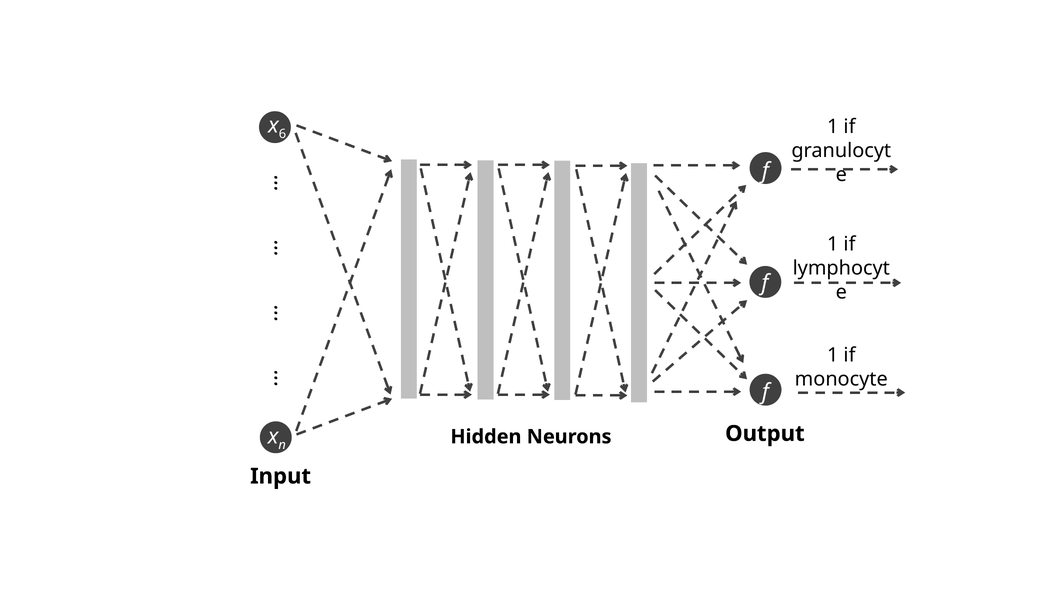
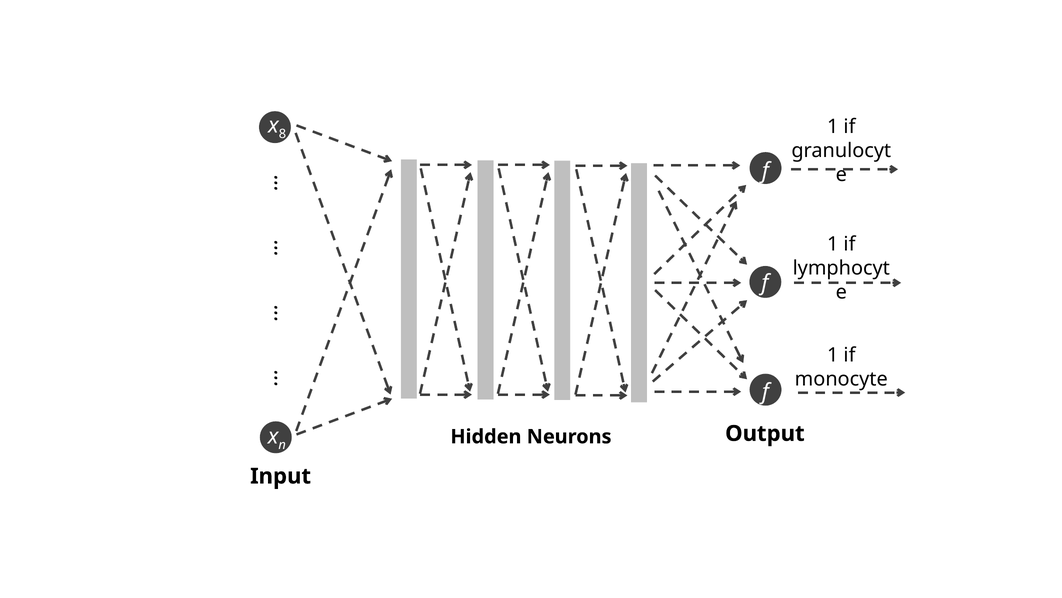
6: 6 -> 8 (282, 134)
